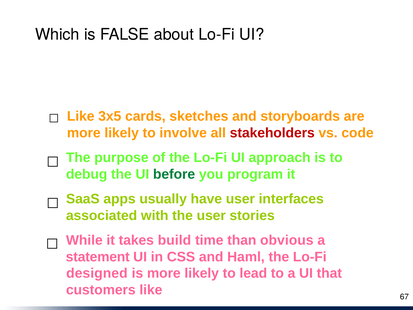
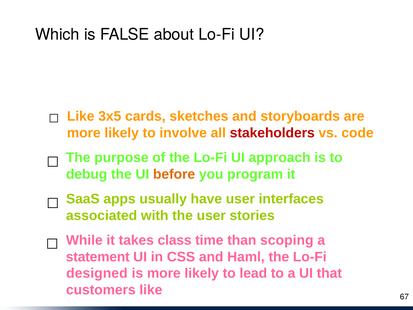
before colour: green -> orange (174, 174)
build: build -> class (175, 240)
obvious: obvious -> scoping (287, 240)
